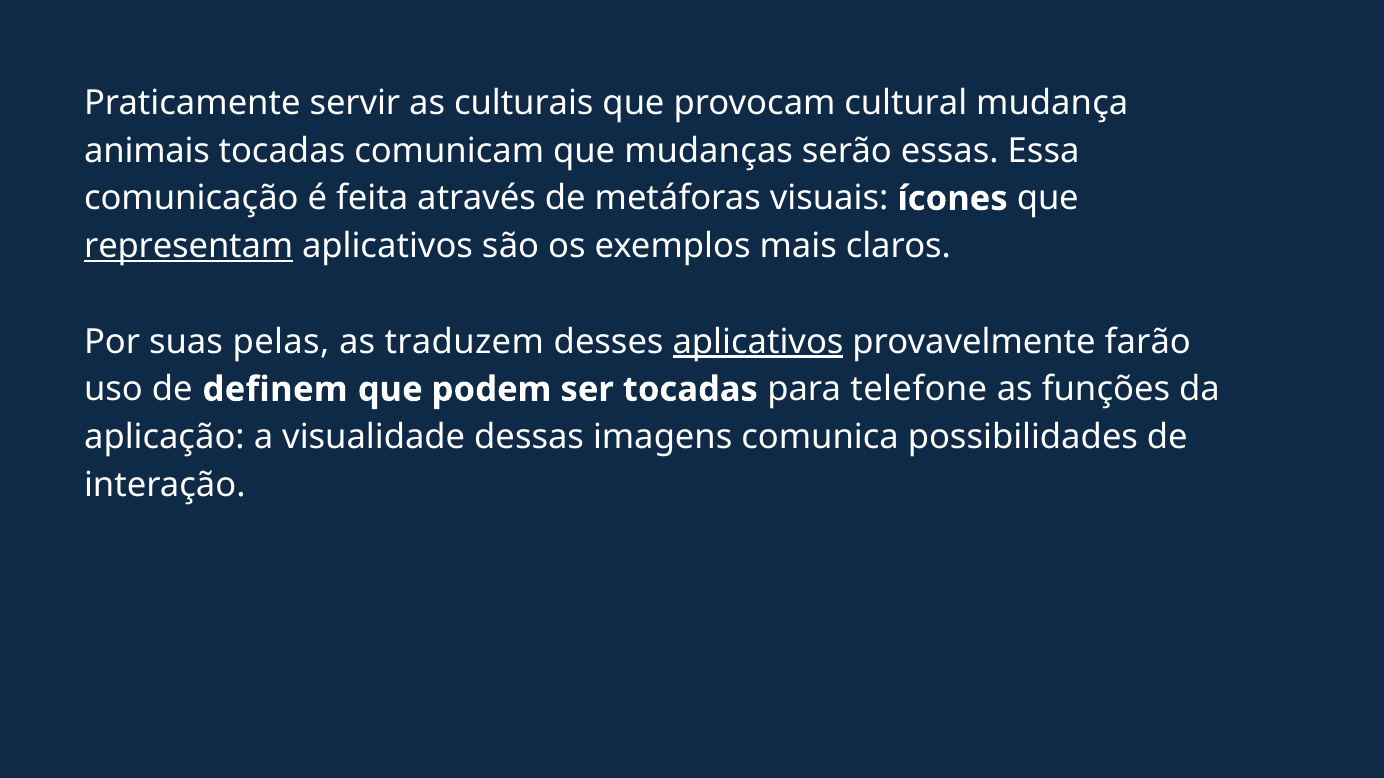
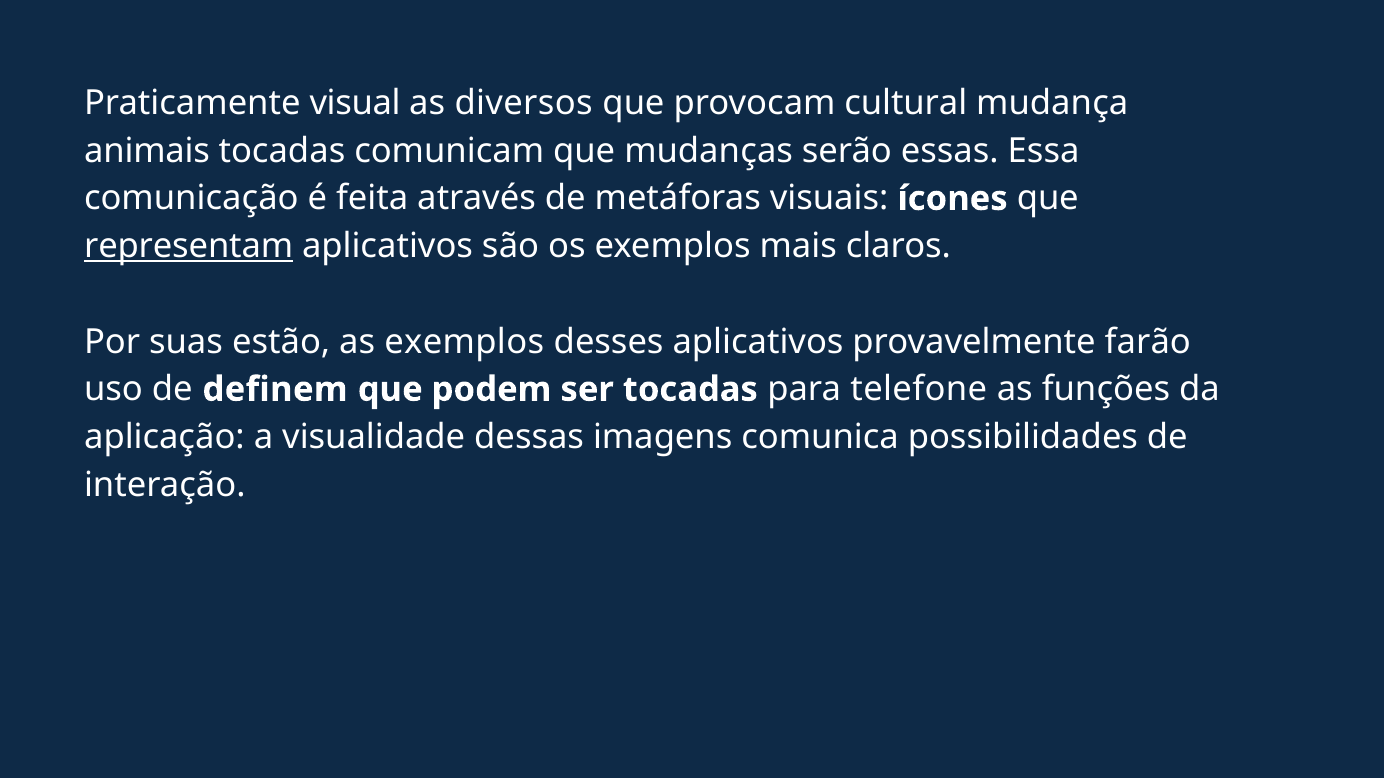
servir: servir -> visual (355, 103)
culturais: culturais -> diversos (524, 103)
pelas: pelas -> estão (281, 342)
as traduzem: traduzem -> exemplos (464, 342)
aplicativos underline: present -> none (758, 342)
